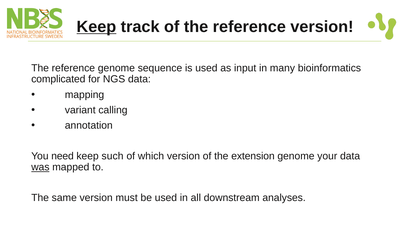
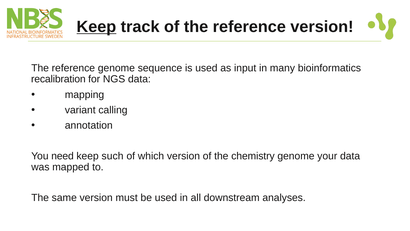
complicated: complicated -> recalibration (58, 79)
extension: extension -> chemistry (253, 156)
was underline: present -> none (40, 167)
